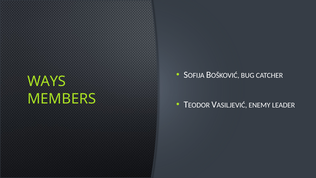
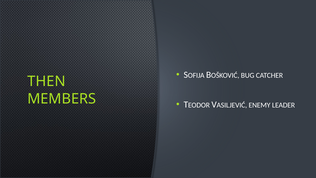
WAYS: WAYS -> THEN (46, 81)
